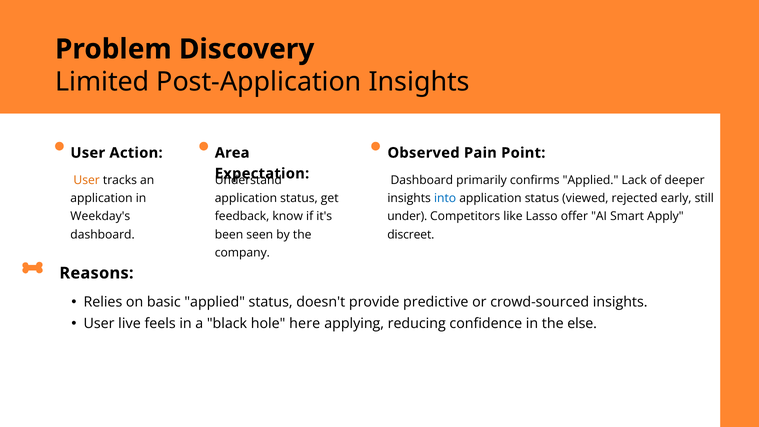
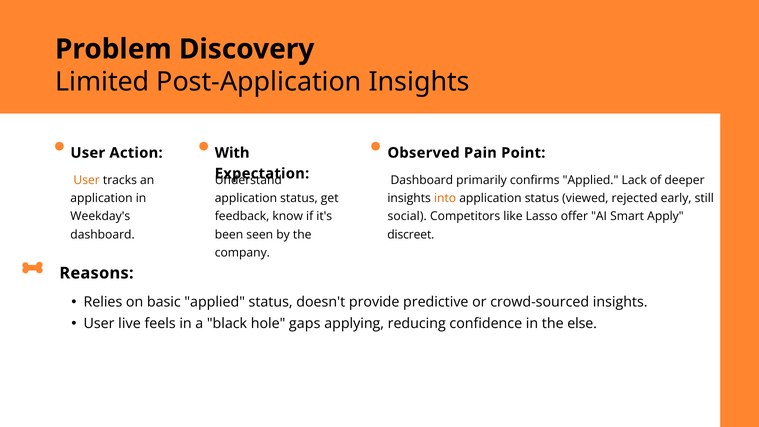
Area: Area -> With (232, 153)
into colour: blue -> orange (445, 198)
under: under -> social (407, 216)
here: here -> gaps (305, 324)
